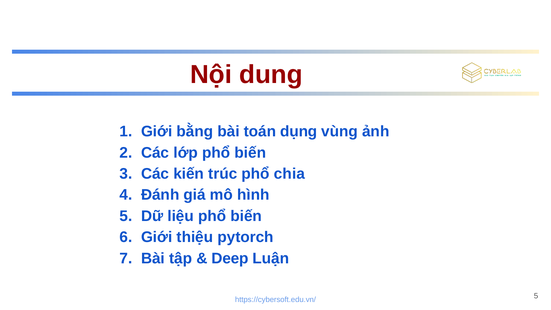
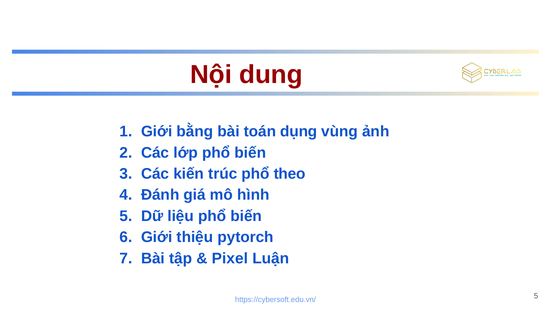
chia: chia -> theo (290, 174)
Deep: Deep -> Pixel (230, 258)
